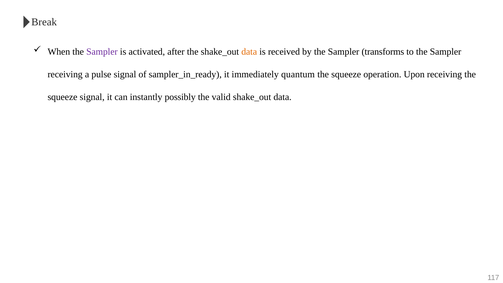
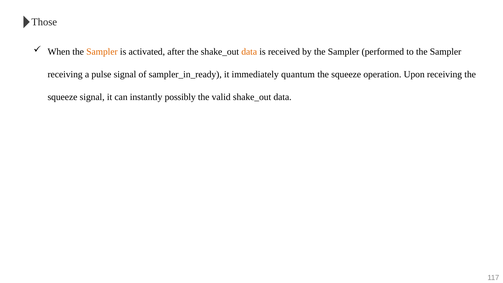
Break: Break -> Those (44, 22)
Sampler colour: purple -> orange (102, 52)
transforms: transforms -> performed (383, 52)
